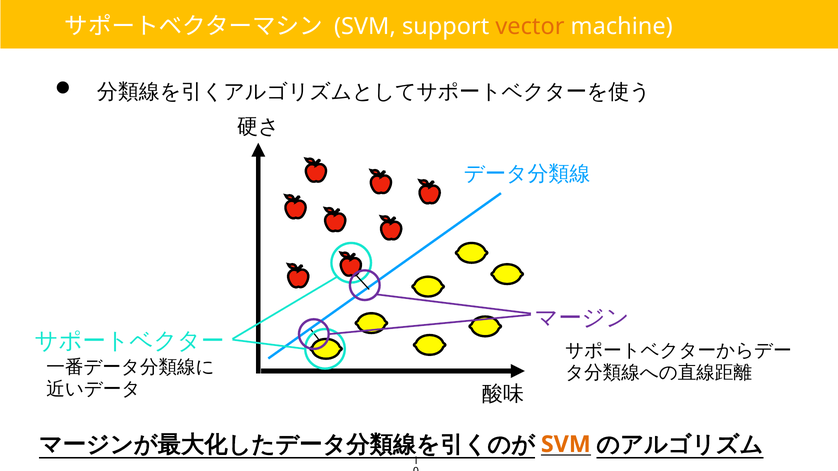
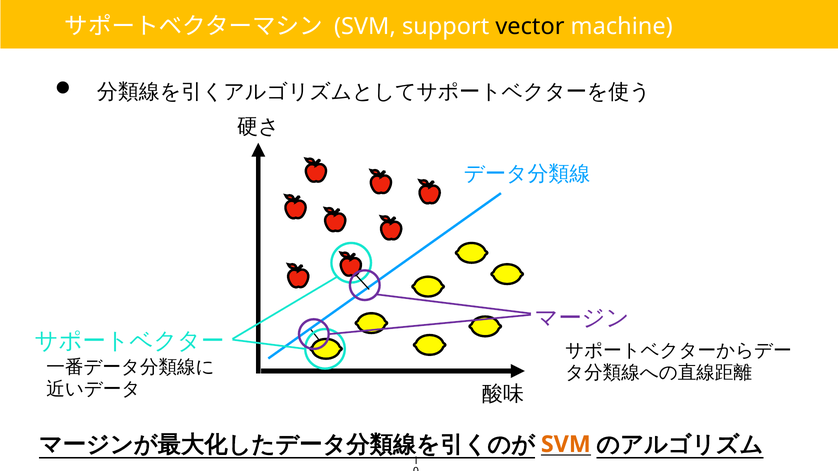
vector colour: orange -> black (530, 26)
